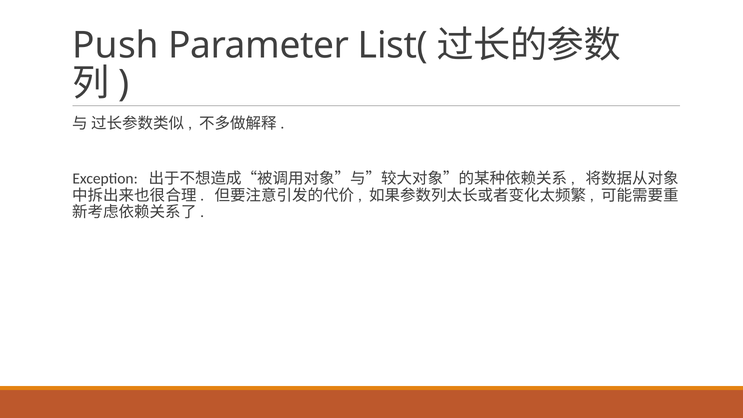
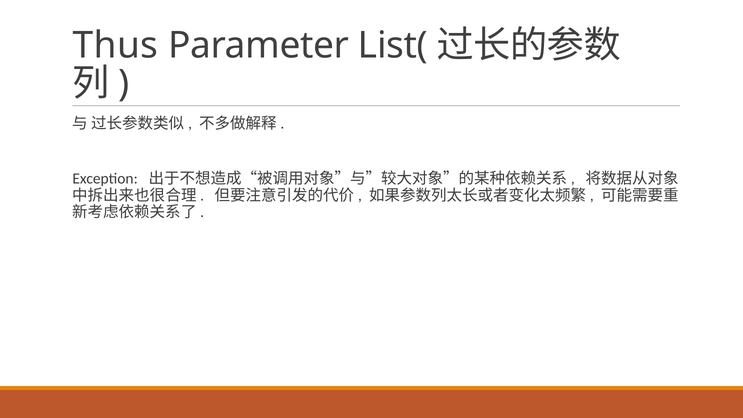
Push: Push -> Thus (115, 45)
